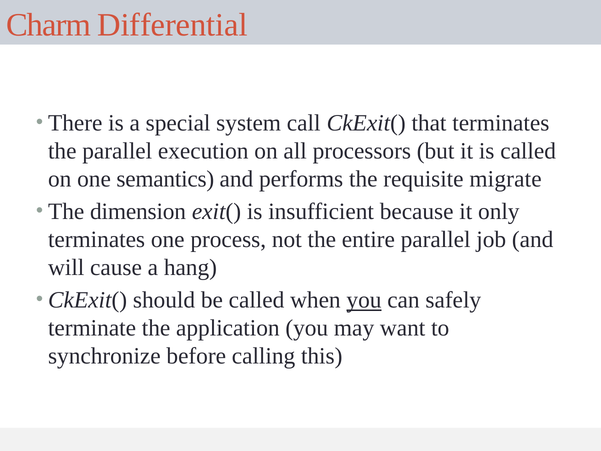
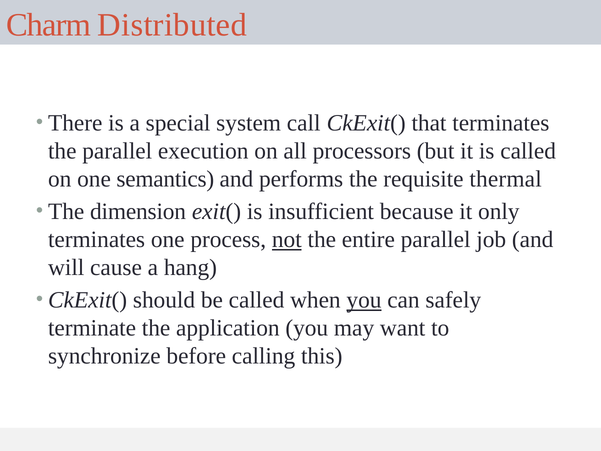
Differential: Differential -> Distributed (172, 25)
migrate: migrate -> thermal (506, 179)
not underline: none -> present (287, 239)
